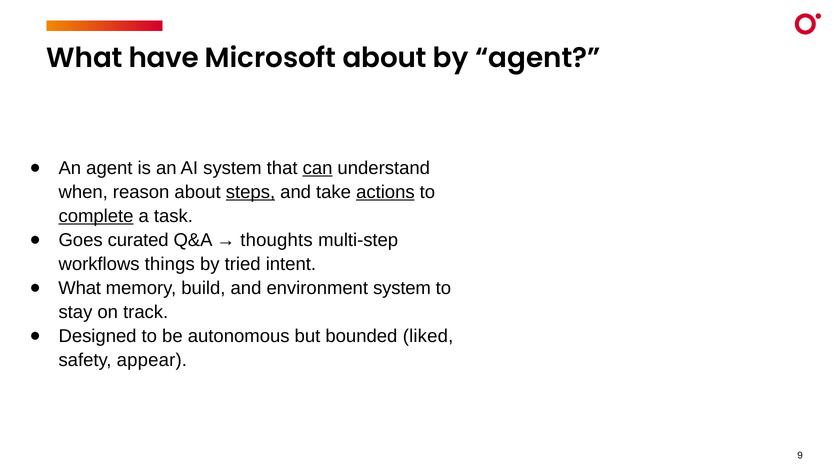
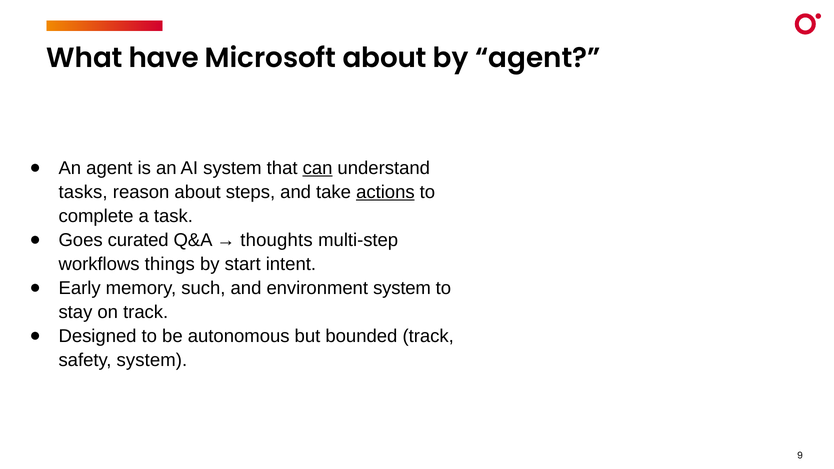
when: when -> tasks (83, 192)
steps underline: present -> none (250, 192)
complete underline: present -> none (96, 216)
tried: tried -> start (243, 264)
What: What -> Early (80, 288)
build: build -> such (203, 288)
bounded liked: liked -> track (428, 336)
safety appear: appear -> system (152, 360)
